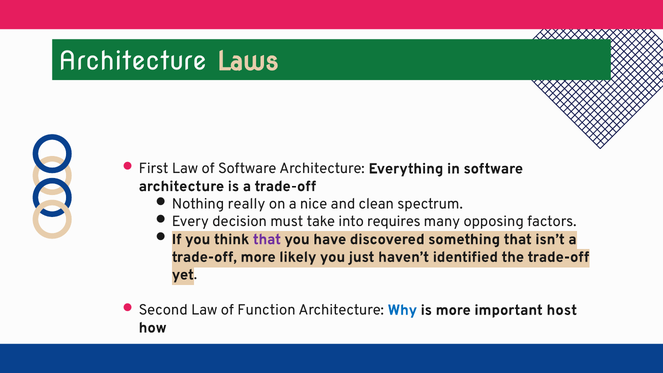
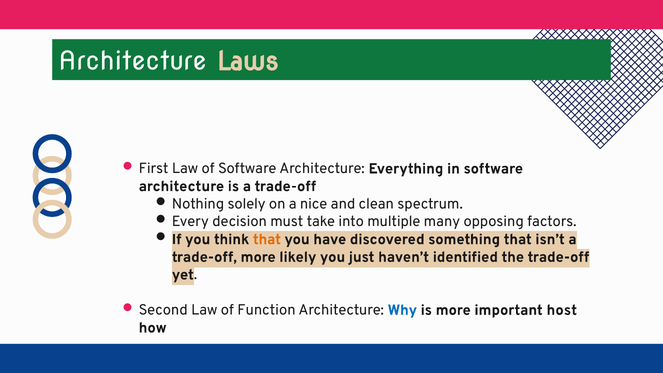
really: really -> solely (247, 204)
requires: requires -> multiple (394, 222)
that colour: purple -> orange (267, 239)
